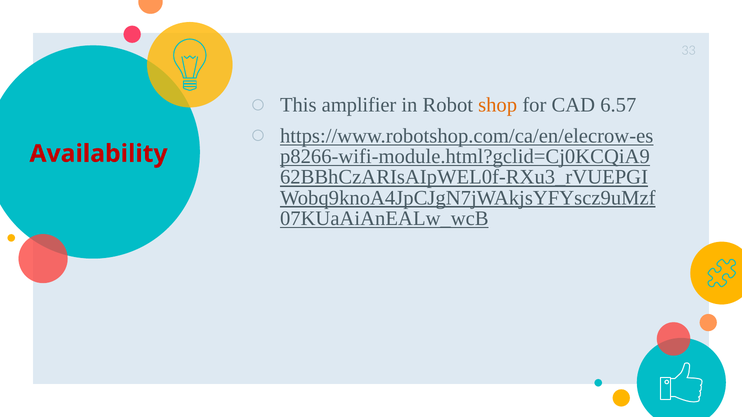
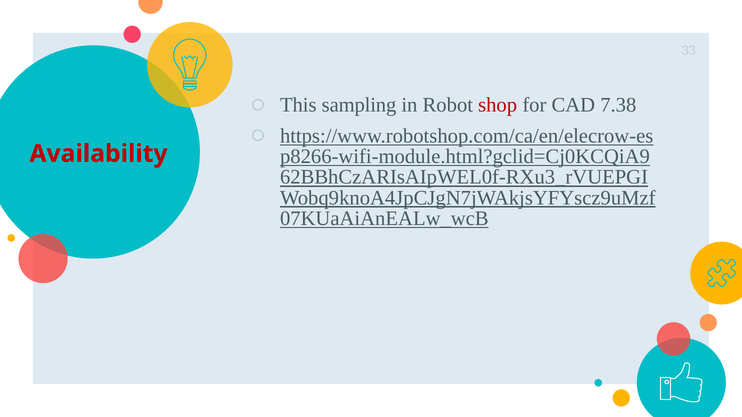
amplifier: amplifier -> sampling (359, 105)
shop colour: orange -> red (498, 105)
6.57: 6.57 -> 7.38 (618, 105)
